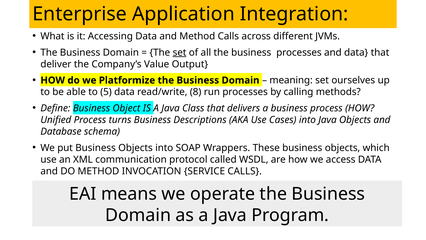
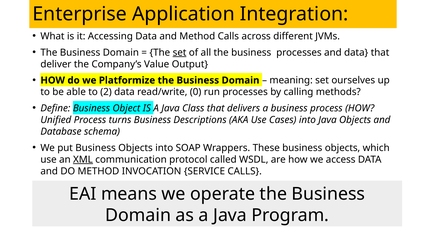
5: 5 -> 2 (106, 92)
8: 8 -> 0 (196, 92)
XML underline: none -> present (83, 159)
